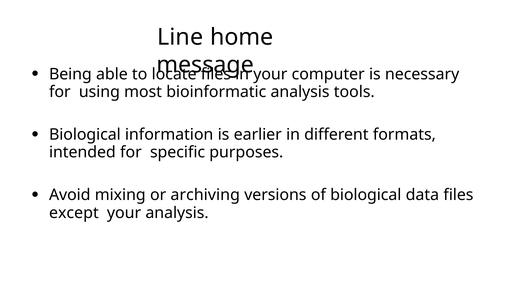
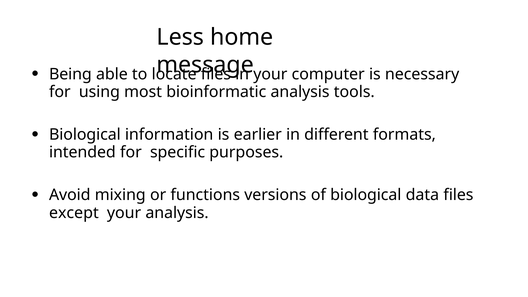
Line: Line -> Less (180, 37)
archiving: archiving -> functions (205, 195)
